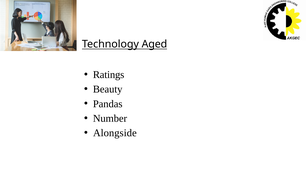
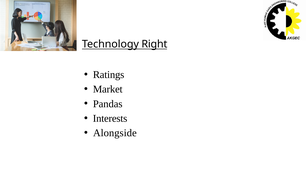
Aged: Aged -> Right (154, 44)
Beauty: Beauty -> Market (108, 89)
Number: Number -> Interests (110, 119)
